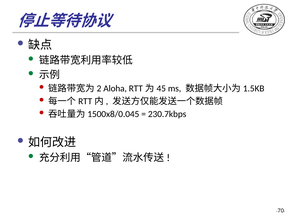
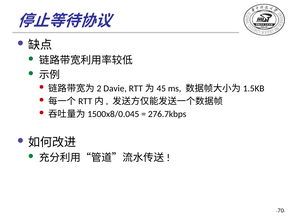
Aloha: Aloha -> Davie (115, 88)
230.7kbps: 230.7kbps -> 276.7kbps (167, 114)
